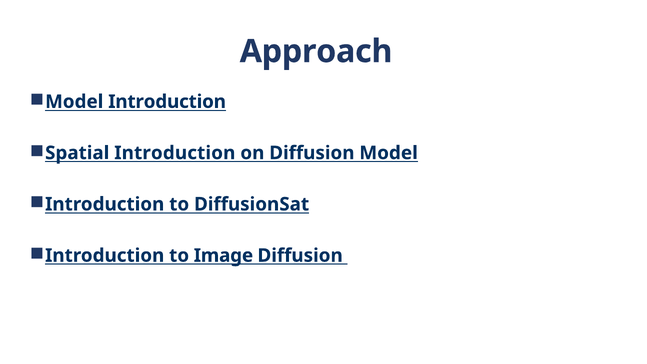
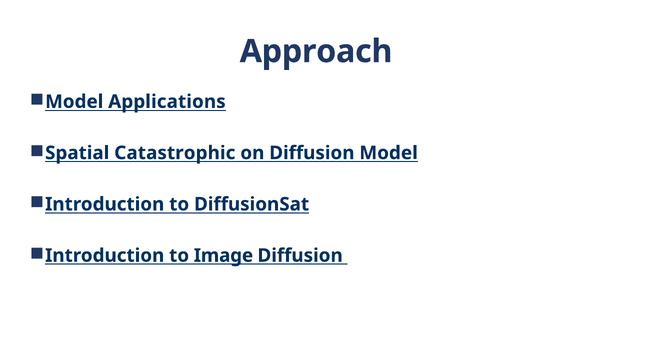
Model Introduction: Introduction -> Applications (167, 102)
Spatial Introduction: Introduction -> Catastrophic (175, 153)
